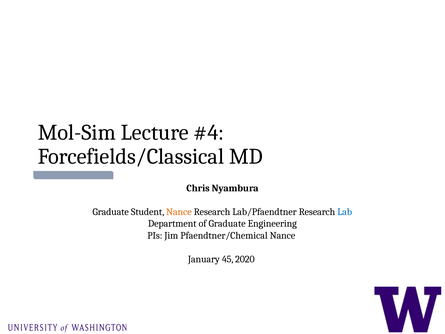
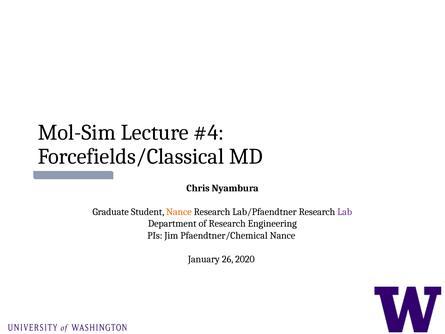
Lab colour: blue -> purple (345, 212)
of Graduate: Graduate -> Research (227, 224)
45: 45 -> 26 (228, 259)
